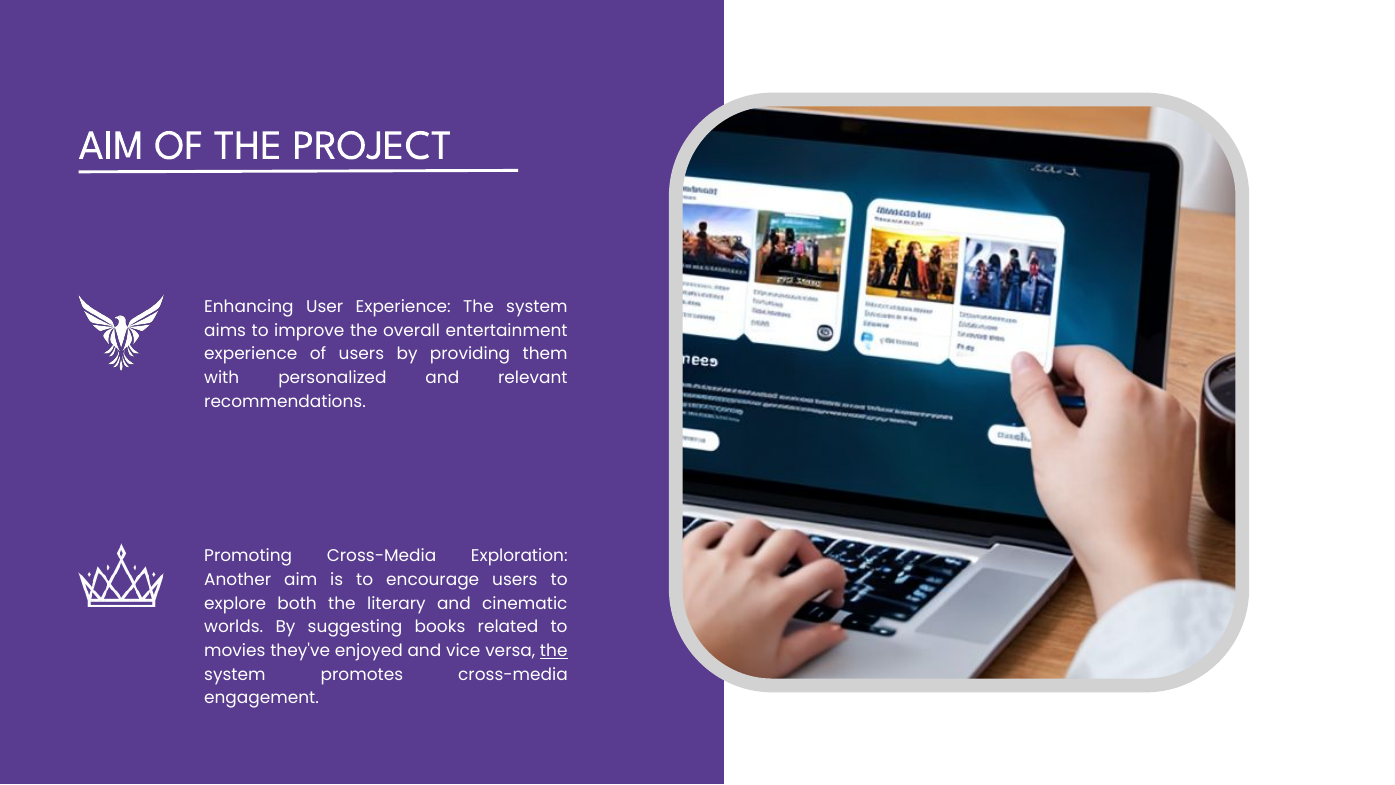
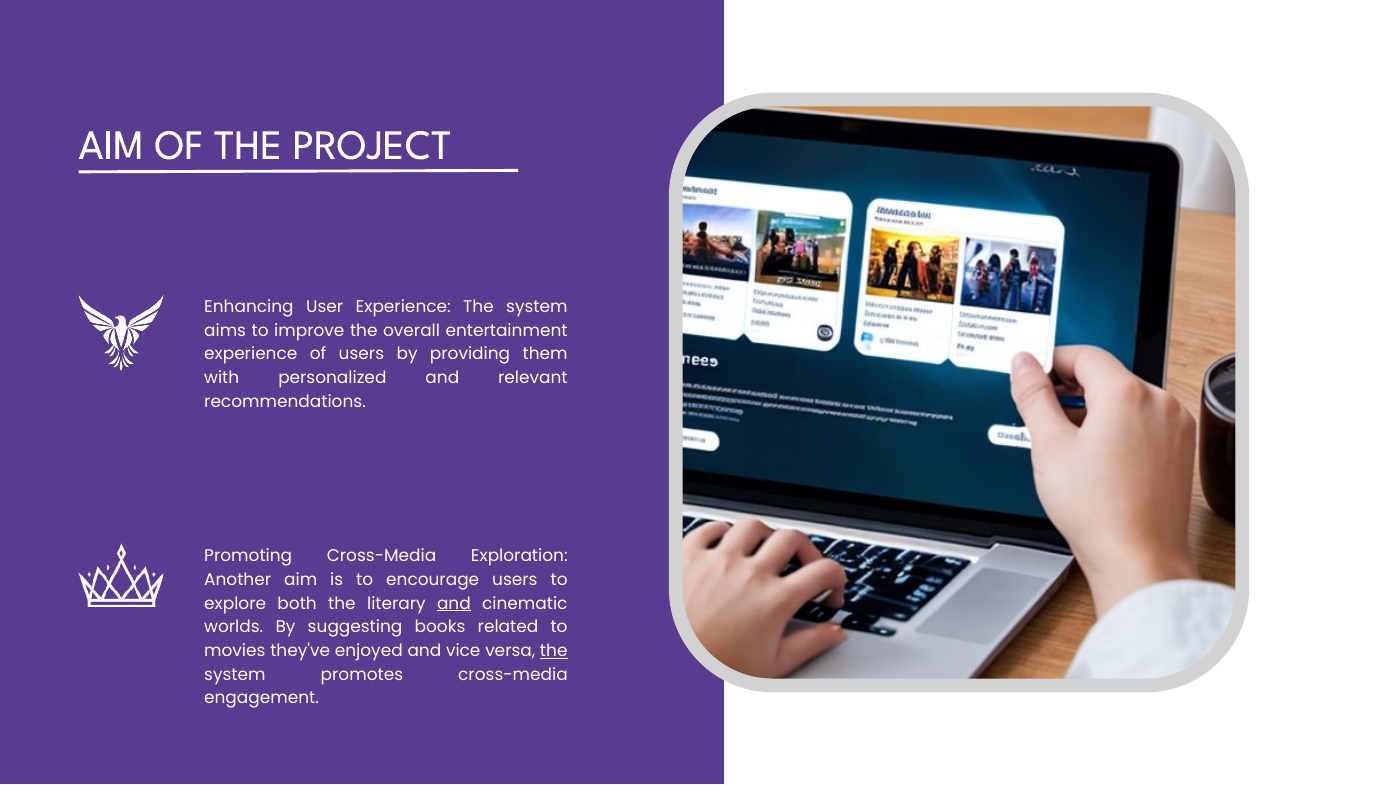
and underline: none -> present (454, 603)
